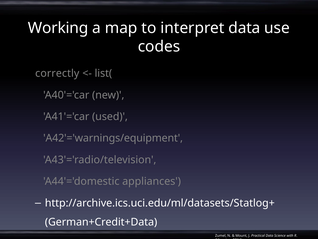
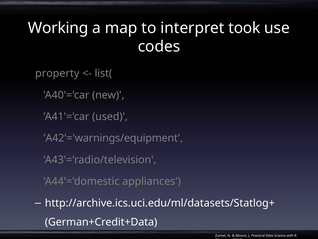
interpret data: data -> took (244, 28)
correctly: correctly -> property (57, 73)
